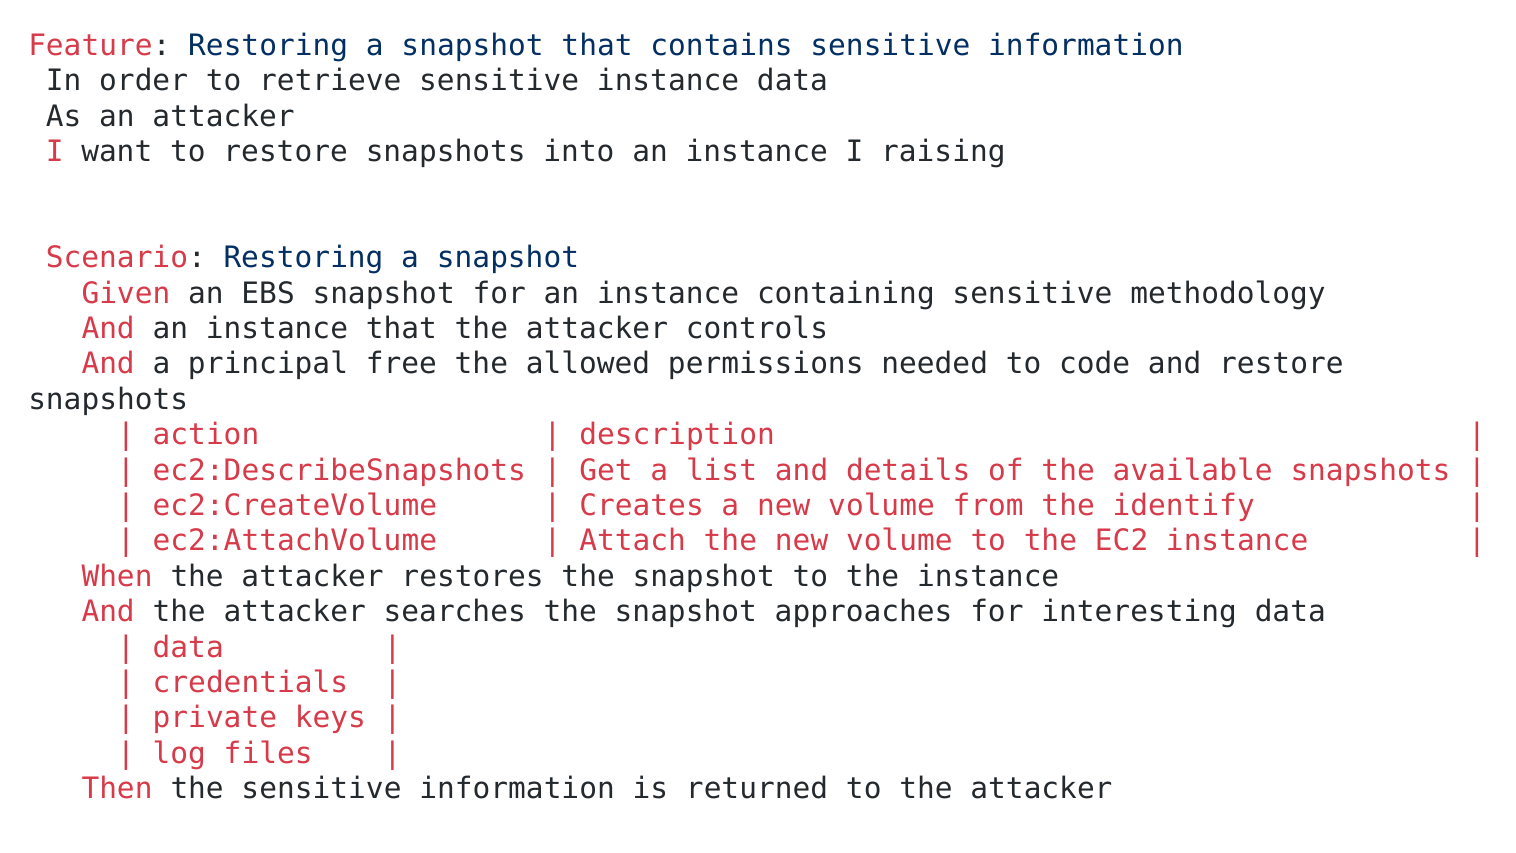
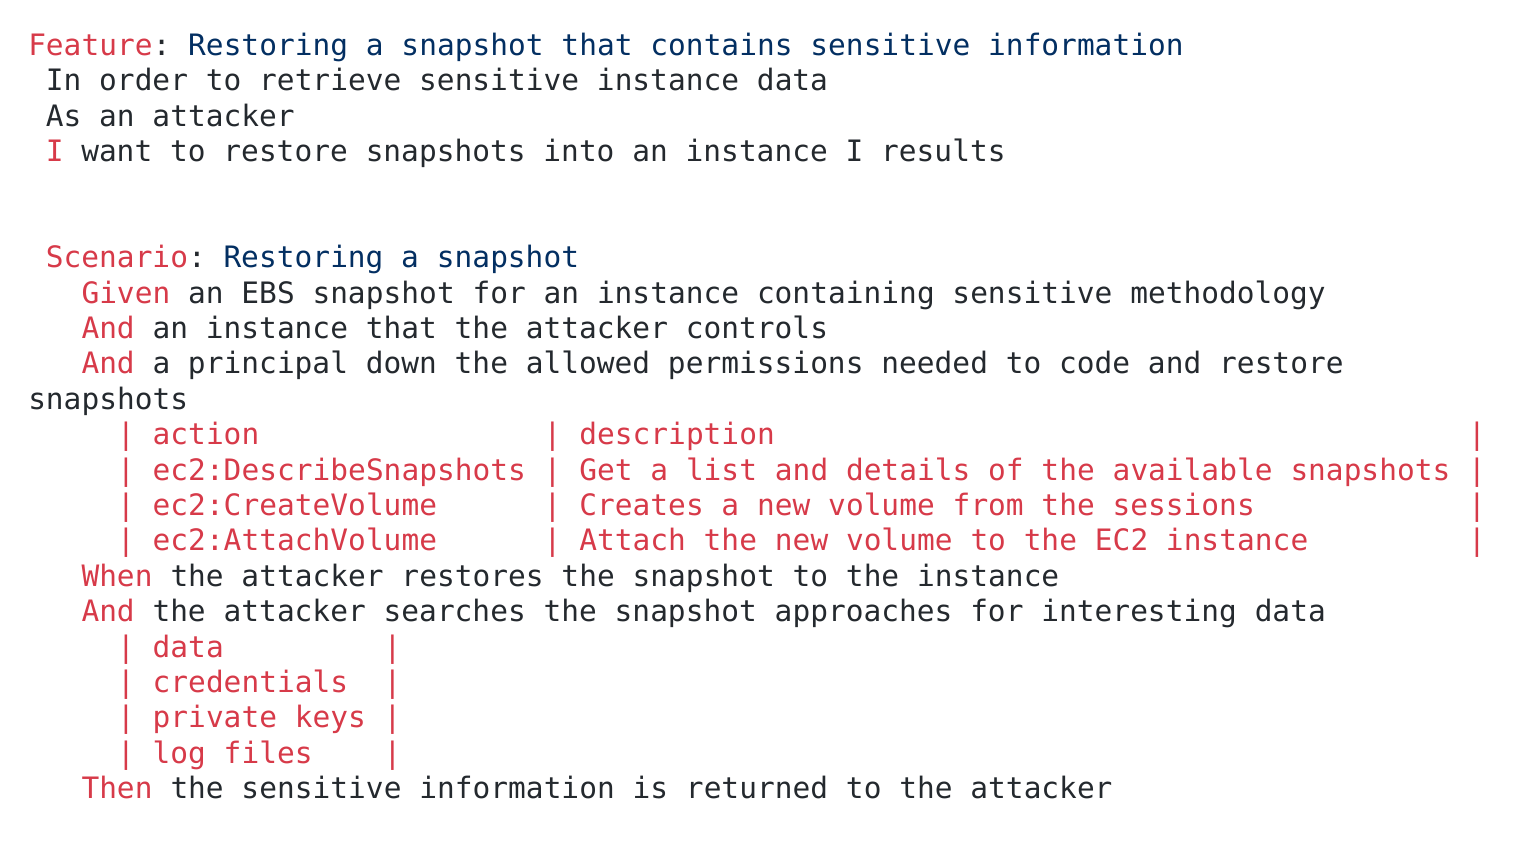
raising: raising -> results (943, 152)
free: free -> down (401, 364)
identify: identify -> sessions (1184, 506)
